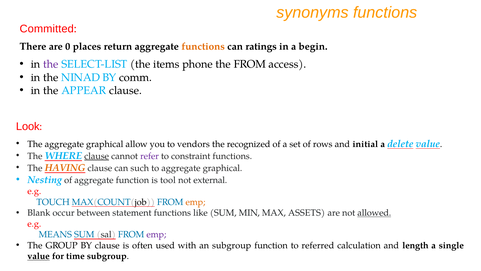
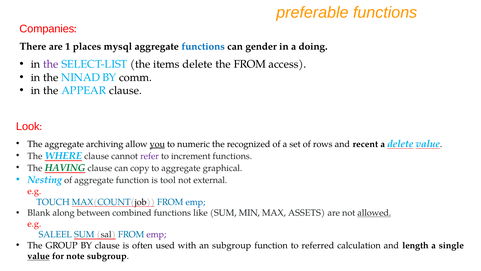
synonyms: synonyms -> preferable (312, 13)
Committed: Committed -> Companies (47, 29)
0: 0 -> 1 (68, 47)
return: return -> mysql (118, 47)
functions colour: orange -> blue (203, 47)
ratings: ratings -> gender (261, 47)
begin: begin -> doing (313, 47)
items phone: phone -> delete (198, 64)
The aggregate graphical: graphical -> archiving (105, 144)
you underline: none -> present (157, 144)
vendors: vendors -> numeric (193, 144)
initial: initial -> recent (365, 144)
clause underline: present -> none (97, 156)
constraint: constraint -> increment (191, 156)
HAVING colour: orange -> green (65, 168)
such: such -> copy (140, 168)
emp colour: orange -> blue (195, 202)
occur: occur -> along (64, 213)
statement: statement -> combined (132, 213)
MEANS: MEANS -> SALEEL (55, 234)
time: time -> note (75, 256)
